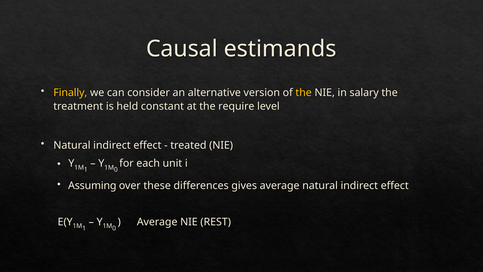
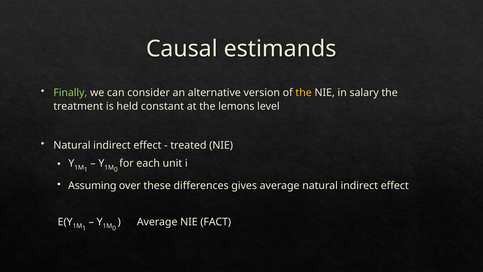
Finally colour: yellow -> light green (70, 92)
require: require -> lemons (236, 106)
REST: REST -> FACT (216, 222)
